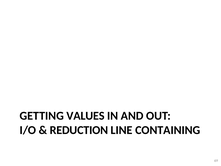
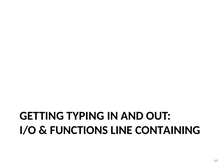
VALUES: VALUES -> TYPING (85, 116)
REDUCTION: REDUCTION -> FUNCTIONS (79, 130)
